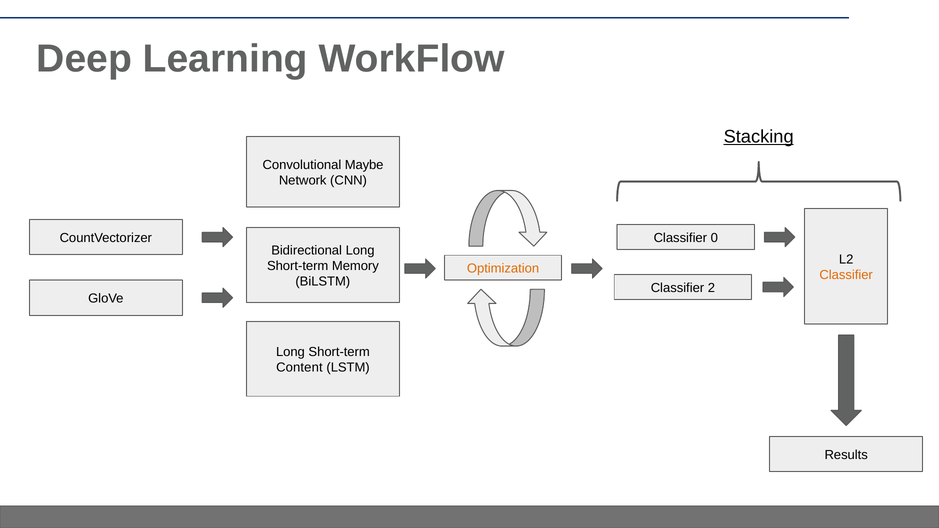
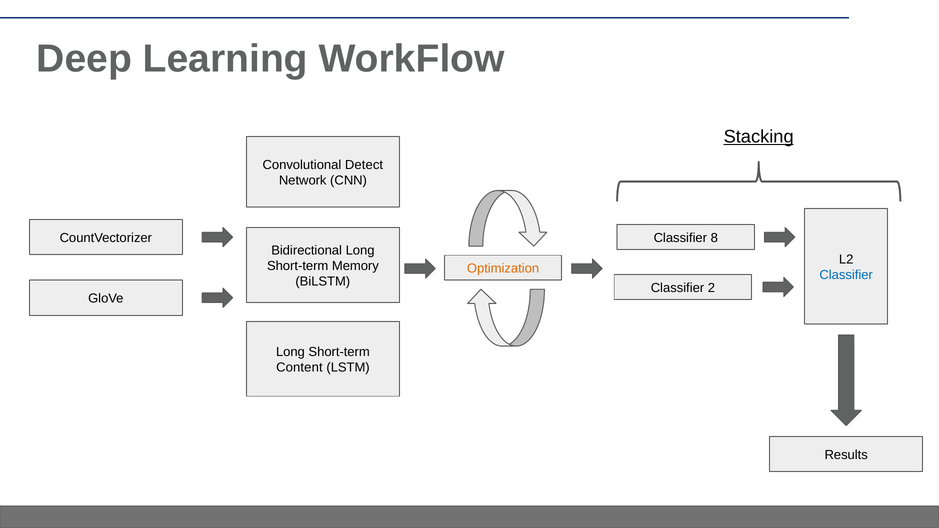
Maybe: Maybe -> Detect (364, 165)
0: 0 -> 8 (714, 238)
Classifier colour: orange -> blue (846, 275)
